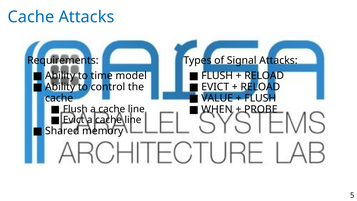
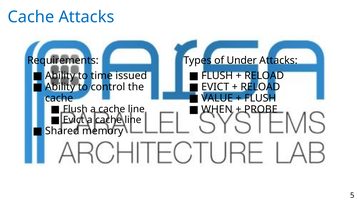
Signal: Signal -> Under (242, 60)
model: model -> issued (131, 76)
